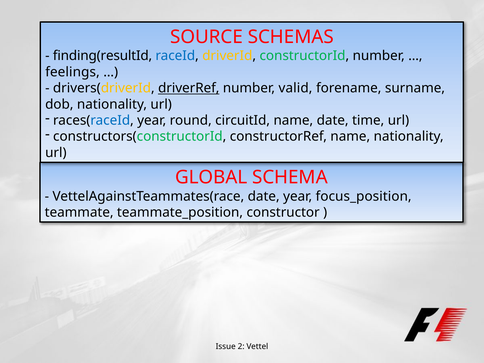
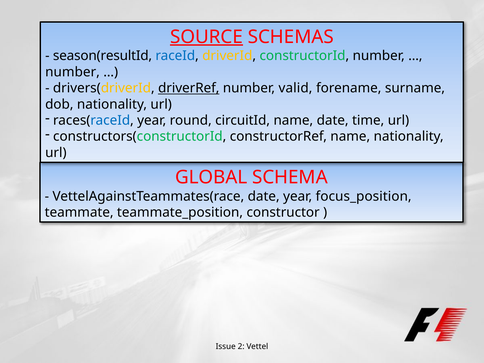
SOURCE underline: none -> present (207, 37)
finding(resultId: finding(resultId -> season(resultId (103, 56)
feelings: feelings -> number (73, 72)
